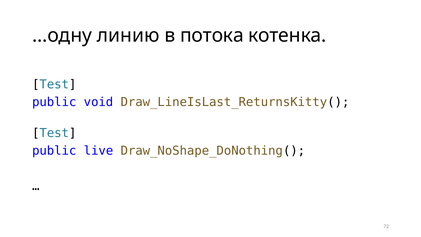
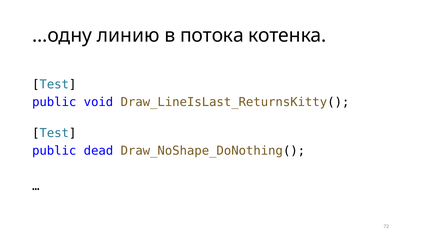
live: live -> dead (98, 151)
